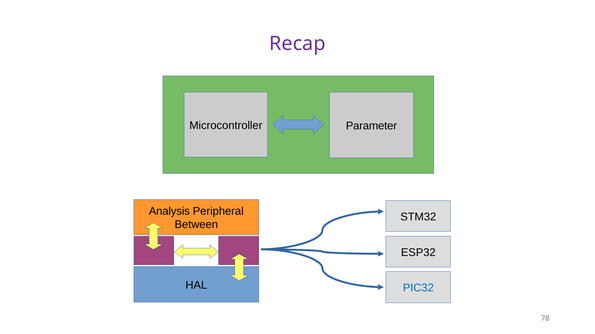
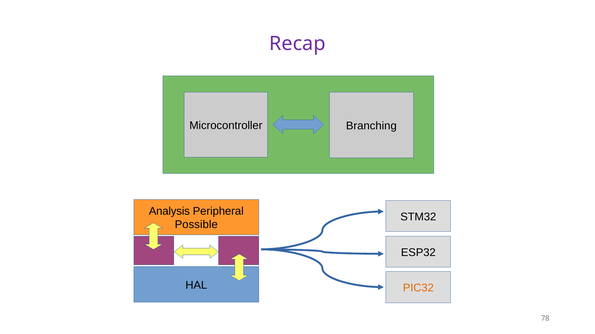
Parameter: Parameter -> Branching (371, 126)
Between: Between -> Possible (196, 225)
PIC32 colour: blue -> orange (418, 289)
